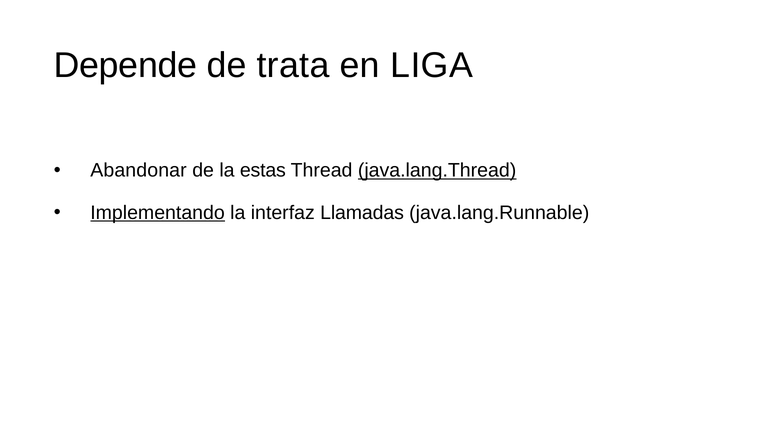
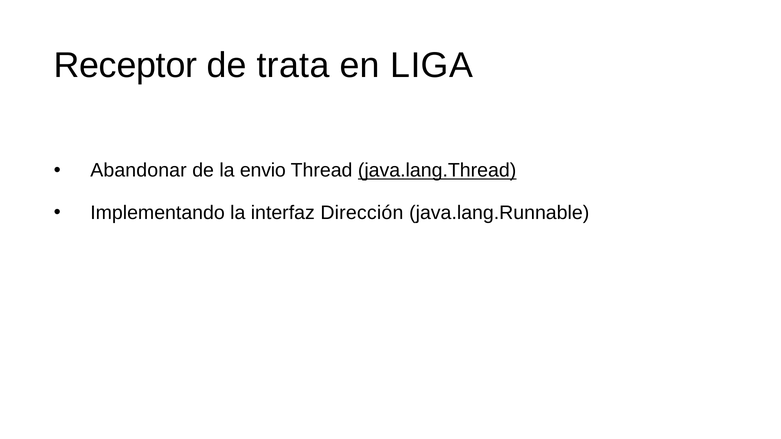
Depende: Depende -> Receptor (125, 66)
estas: estas -> envio (263, 171)
Implementando underline: present -> none (158, 213)
Llamadas: Llamadas -> Dirección (362, 213)
